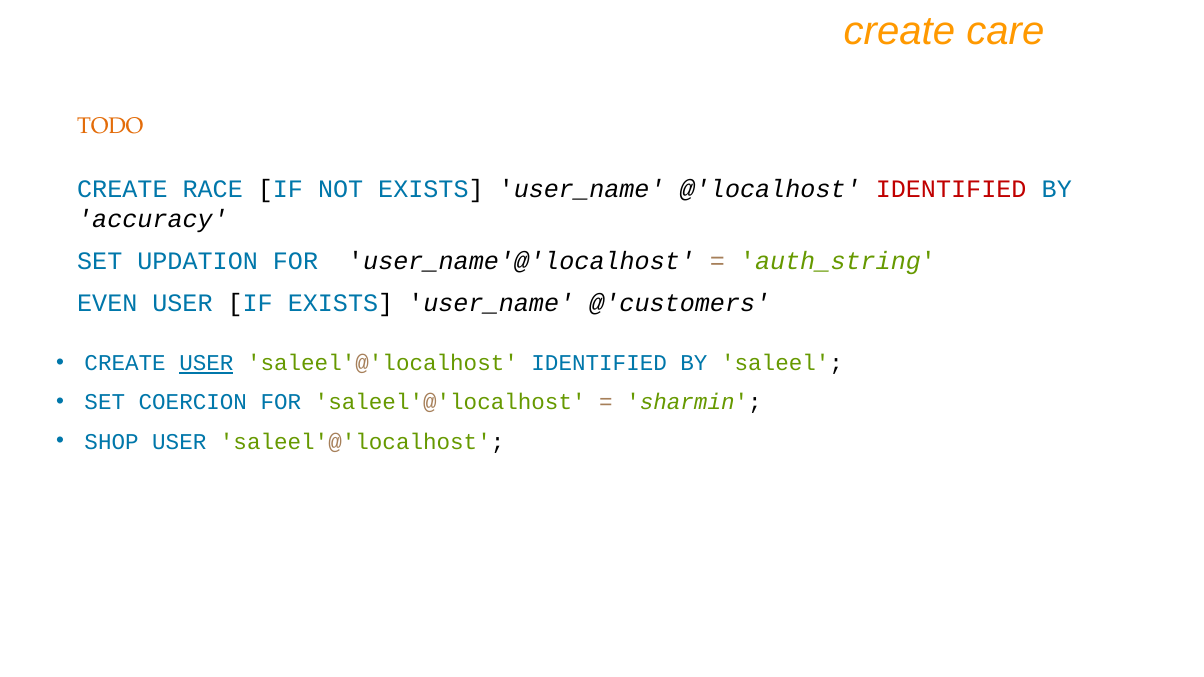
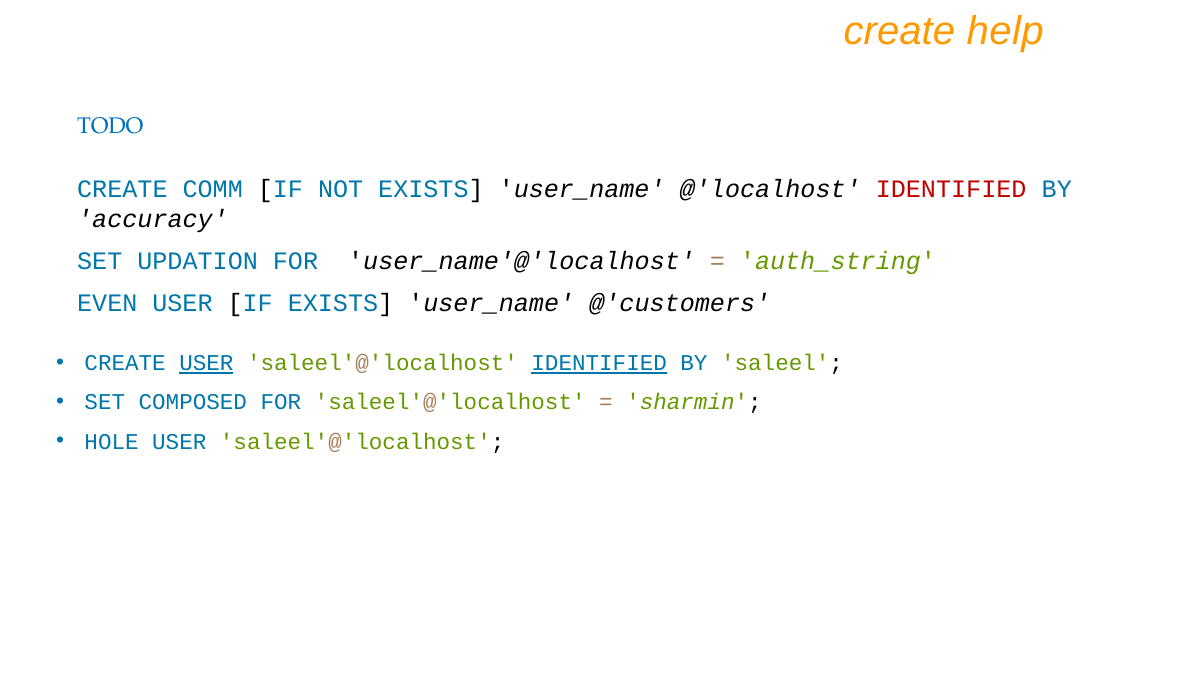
care: care -> help (1005, 31)
TODO colour: orange -> blue (110, 126)
RACE: RACE -> COMM (213, 189)
IDENTIFIED underline: none -> present (599, 364)
COERCION: COERCION -> COMPOSED (193, 403)
SHOP: SHOP -> HOLE (112, 442)
